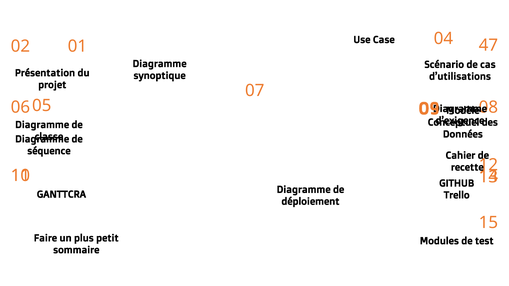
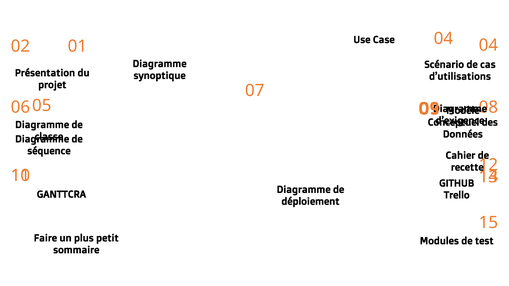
01 47: 47 -> 04 (489, 45)
